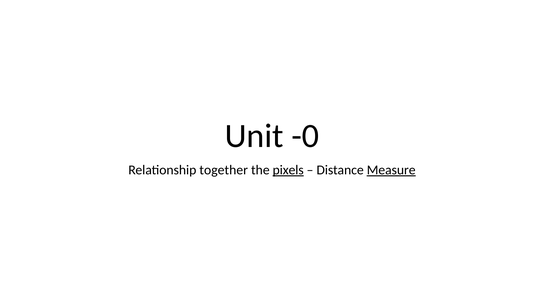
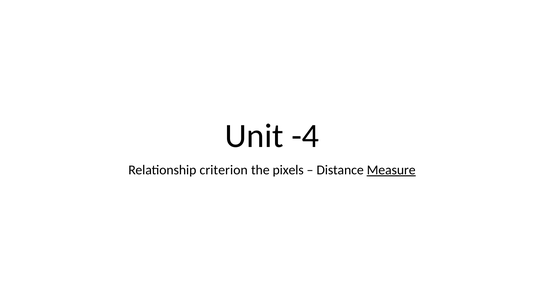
-0: -0 -> -4 (305, 136)
together: together -> criterion (224, 170)
pixels underline: present -> none (288, 170)
